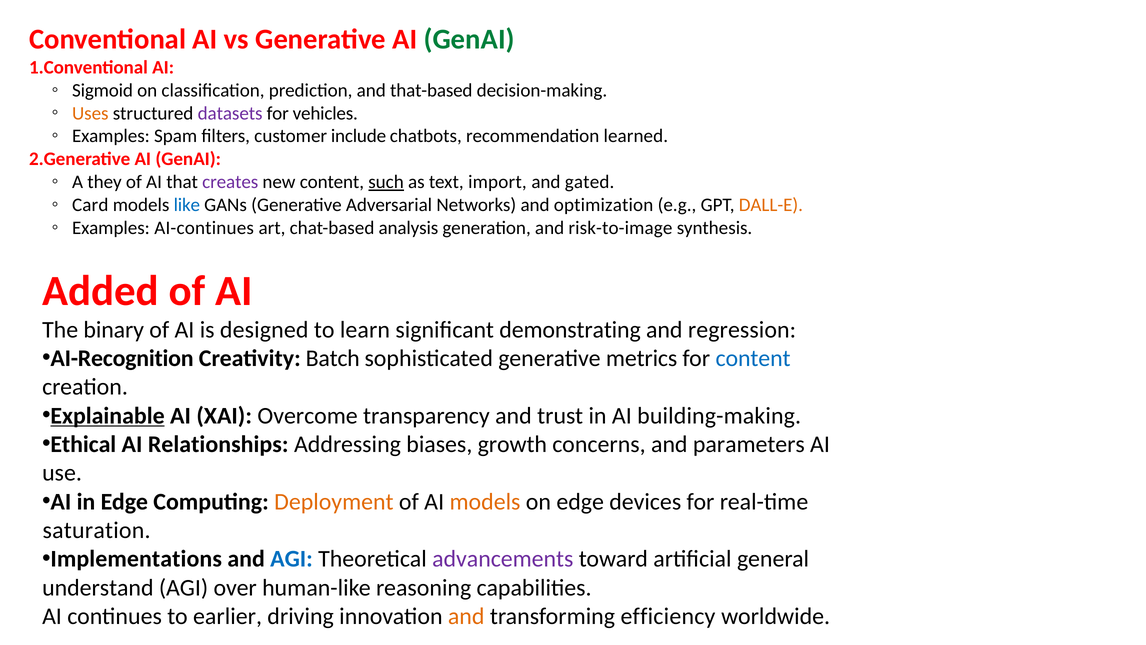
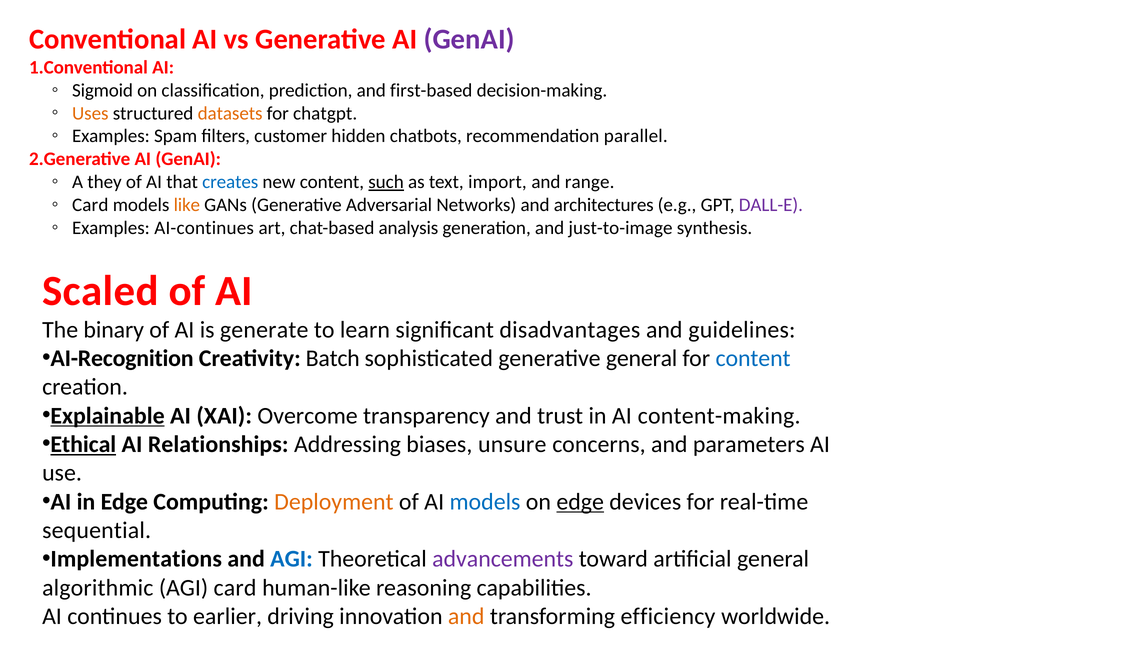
GenAI colour: green -> purple (469, 39)
that-based: that-based -> first-based (431, 90)
datasets colour: purple -> orange (230, 113)
vehicles: vehicles -> chatgpt (325, 113)
include: include -> hidden (358, 136)
learned: learned -> parallel (636, 136)
creates colour: purple -> blue (230, 182)
gated: gated -> range (590, 182)
like colour: blue -> orange (187, 205)
optimization: optimization -> architectures (604, 205)
DALL-E colour: orange -> purple (771, 205)
risk-to-image: risk-to-image -> just-to-image (620, 228)
Added: Added -> Scaled (100, 291)
designed: designed -> generate (264, 329)
demonstrating: demonstrating -> disadvantages (570, 329)
regression: regression -> guidelines (742, 329)
generative metrics: metrics -> general (642, 358)
building-making: building-making -> content-making (719, 415)
Ethical underline: none -> present (83, 444)
growth: growth -> unsure (512, 444)
models colour: orange -> blue (485, 501)
edge underline: none -> present (580, 501)
saturation: saturation -> sequential (97, 530)
understand: understand -> algorithmic (98, 587)
AGI over: over -> card (235, 587)
